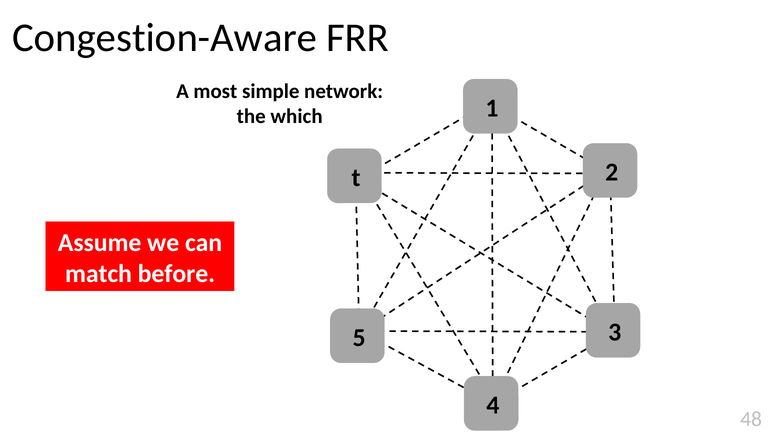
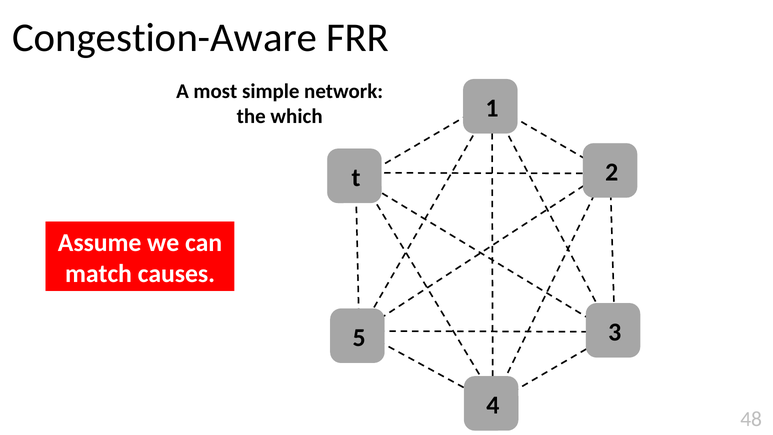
before: before -> causes (176, 273)
